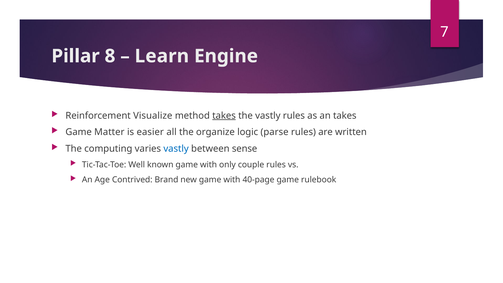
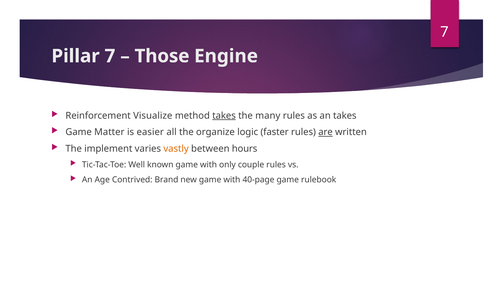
Pillar 8: 8 -> 7 (110, 56)
Learn: Learn -> Those (162, 56)
the vastly: vastly -> many (268, 116)
parse: parse -> faster (275, 132)
are underline: none -> present (326, 132)
computing: computing -> implement (108, 149)
vastly colour: blue -> orange (176, 149)
sense: sense -> hours (245, 149)
